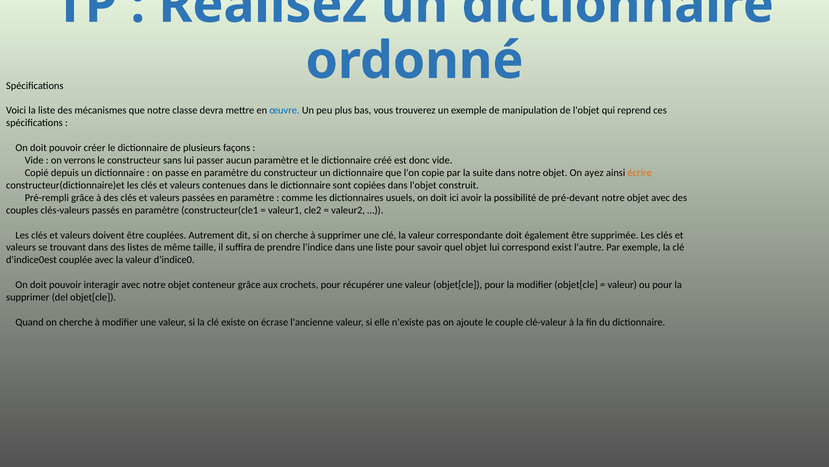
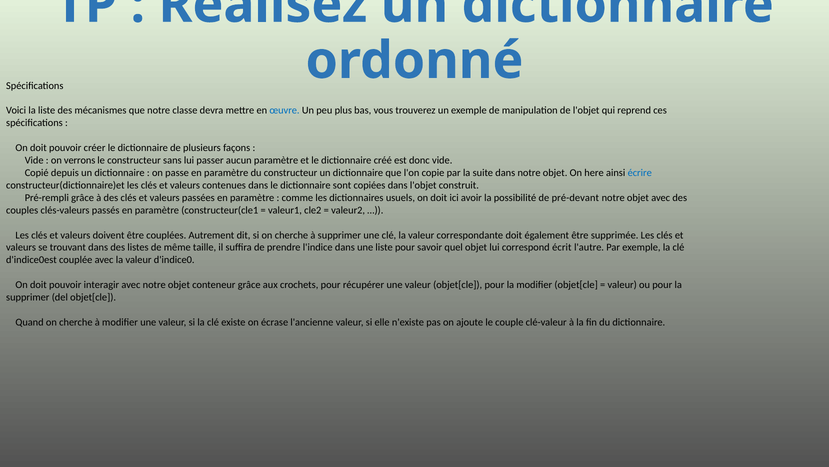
ayez: ayez -> here (594, 173)
écrire colour: orange -> blue (640, 173)
exist: exist -> écrit (562, 247)
